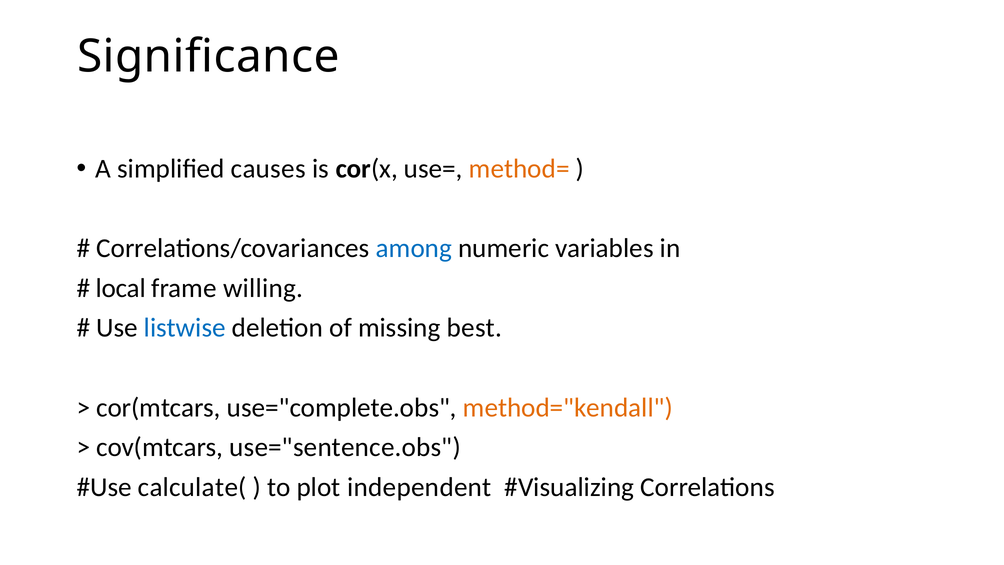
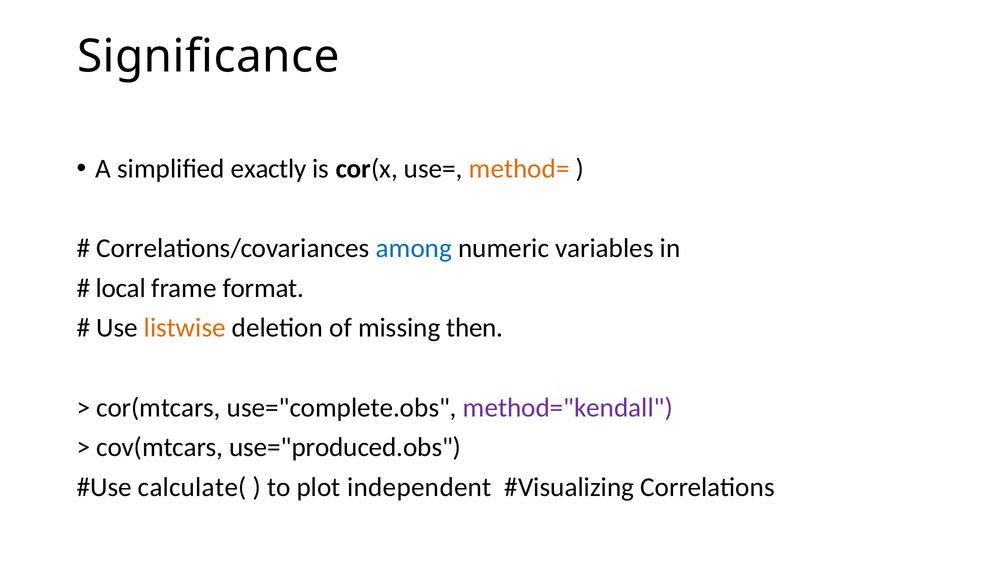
causes: causes -> exactly (269, 169)
willing: willing -> format (264, 288)
listwise colour: blue -> orange (185, 328)
best: best -> then (475, 328)
method="kendall colour: orange -> purple (568, 407)
use="sentence.obs: use="sentence.obs -> use="produced.obs (345, 447)
